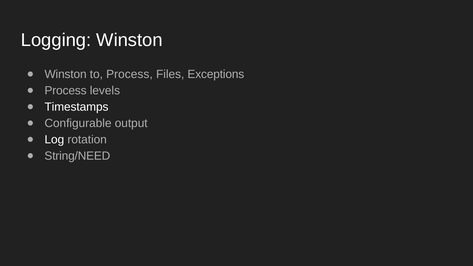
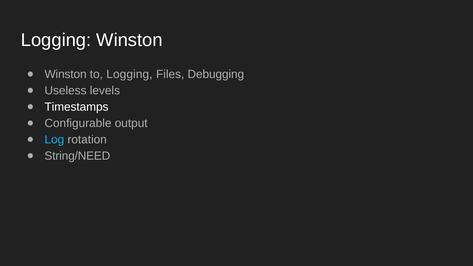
to Process: Process -> Logging (129, 74)
Exceptions: Exceptions -> Debugging (216, 74)
Process: Process -> Useless (66, 91)
Log colour: white -> light blue (54, 140)
